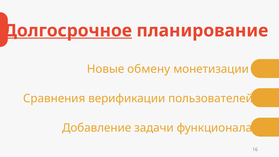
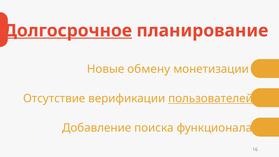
Сравнения: Сравнения -> Отсутствие (54, 98)
пользователей underline: none -> present (211, 98)
задачи: задачи -> поиска (154, 128)
